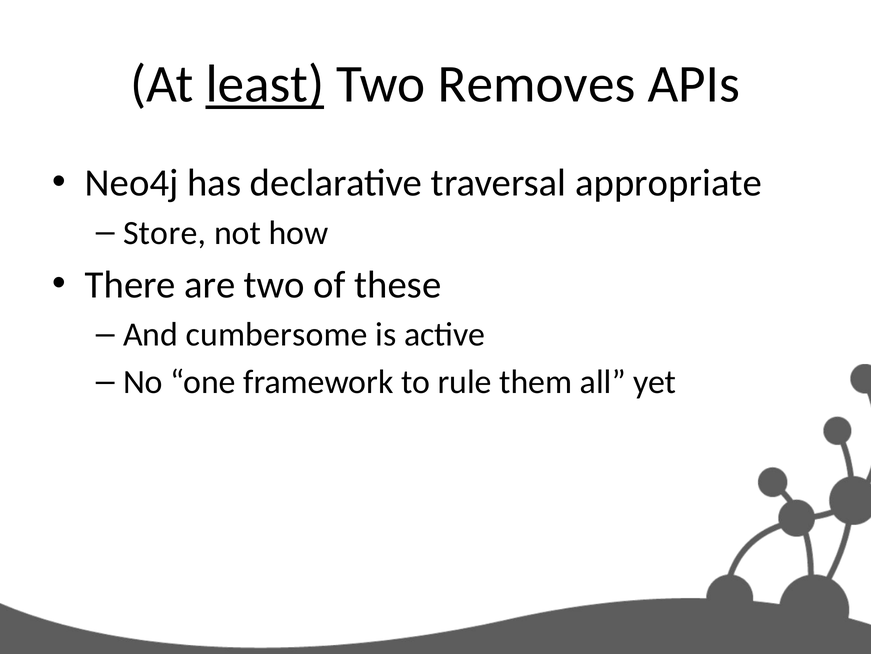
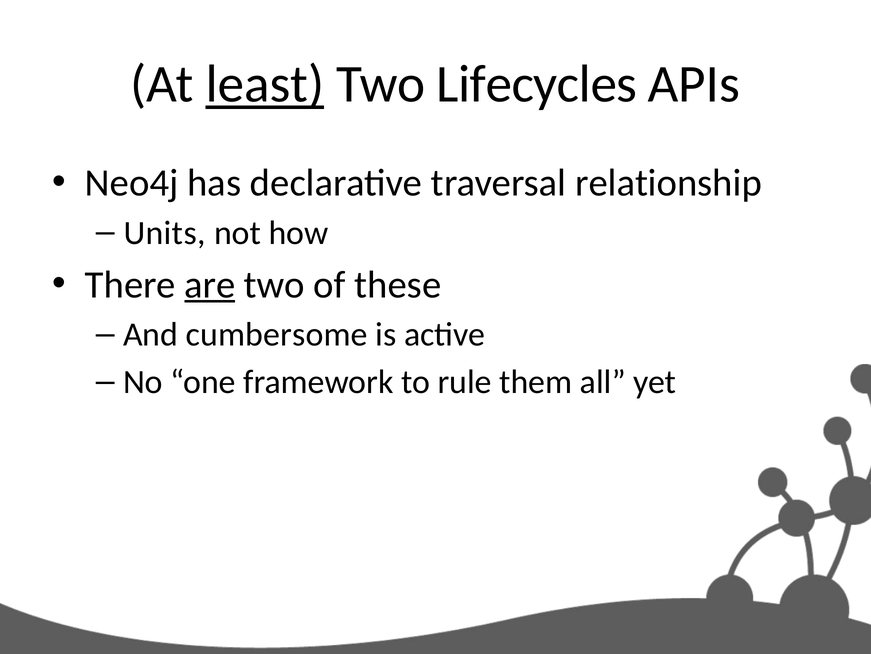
Removes: Removes -> Lifecycles (537, 84)
appropriate: appropriate -> relationship (669, 183)
Store: Store -> Units (165, 233)
are underline: none -> present (210, 284)
